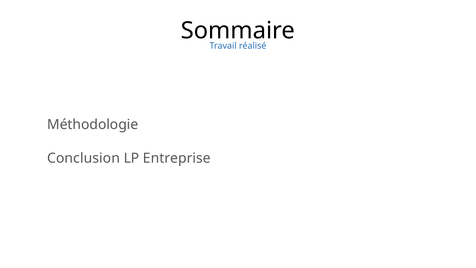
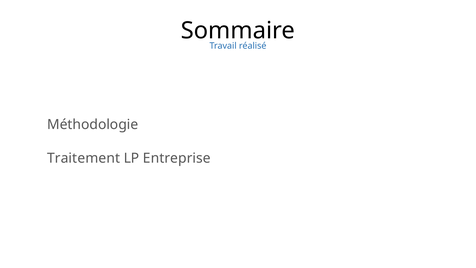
Conclusion: Conclusion -> Traitement (84, 158)
